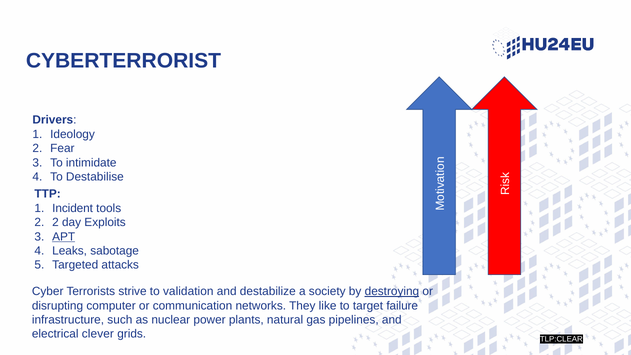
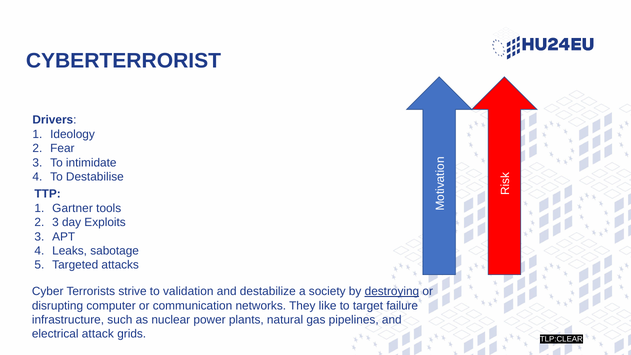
Incident: Incident -> Gartner (73, 208)
2: 2 -> 3 (56, 222)
APT underline: present -> none (64, 237)
clever: clever -> attack (98, 334)
